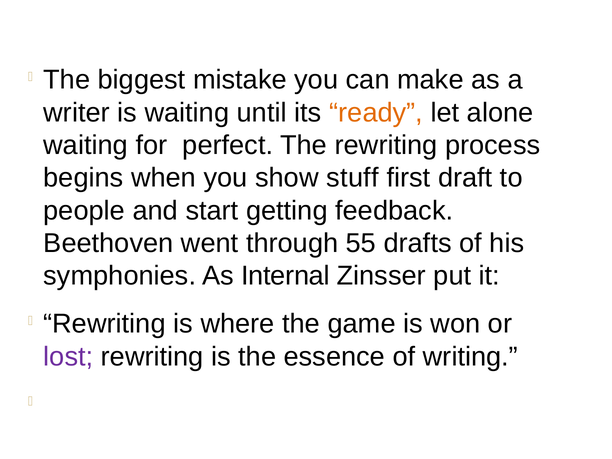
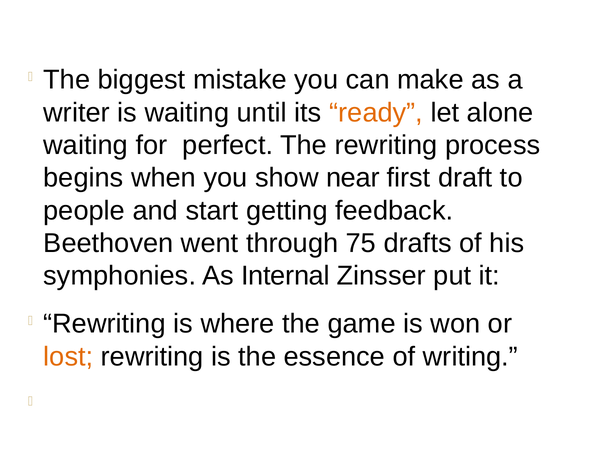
stuff: stuff -> near (353, 178)
55: 55 -> 75 (361, 243)
lost colour: purple -> orange (68, 357)
